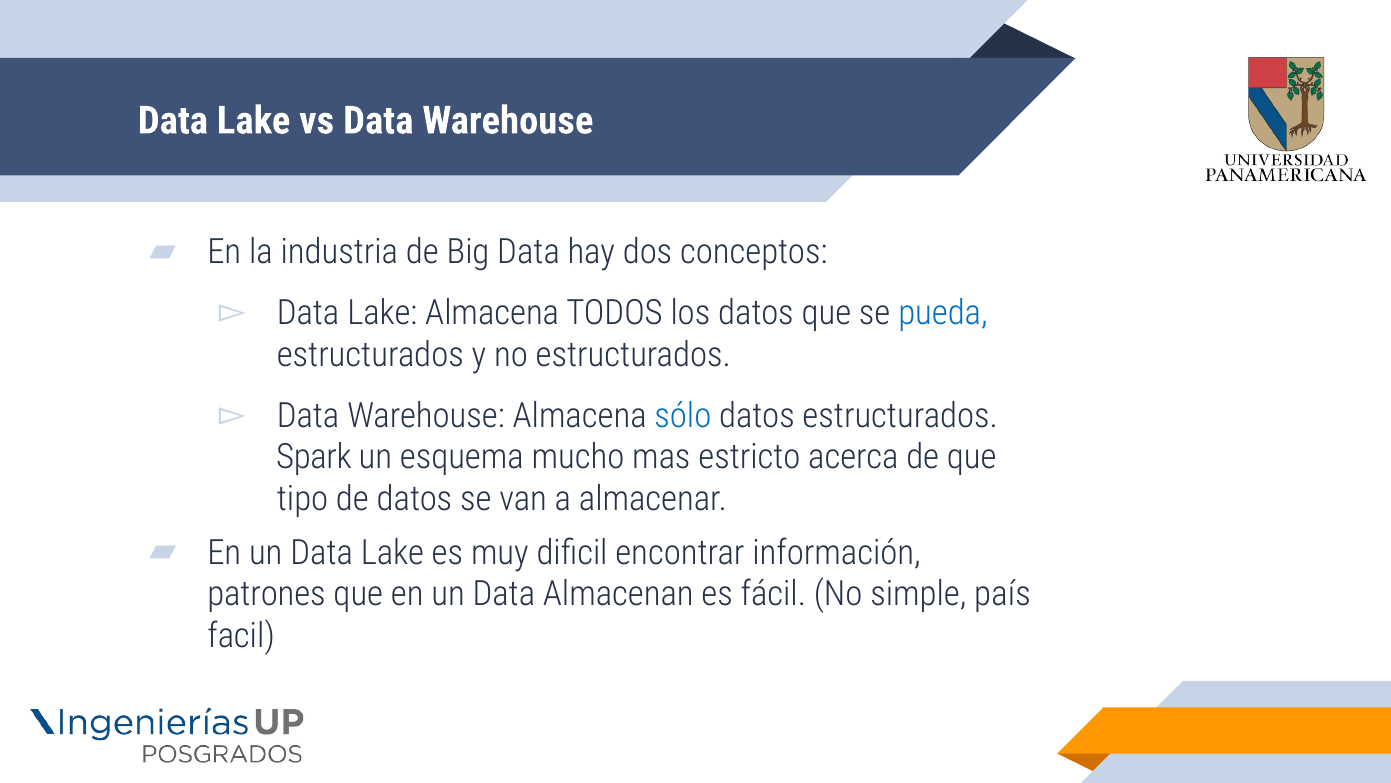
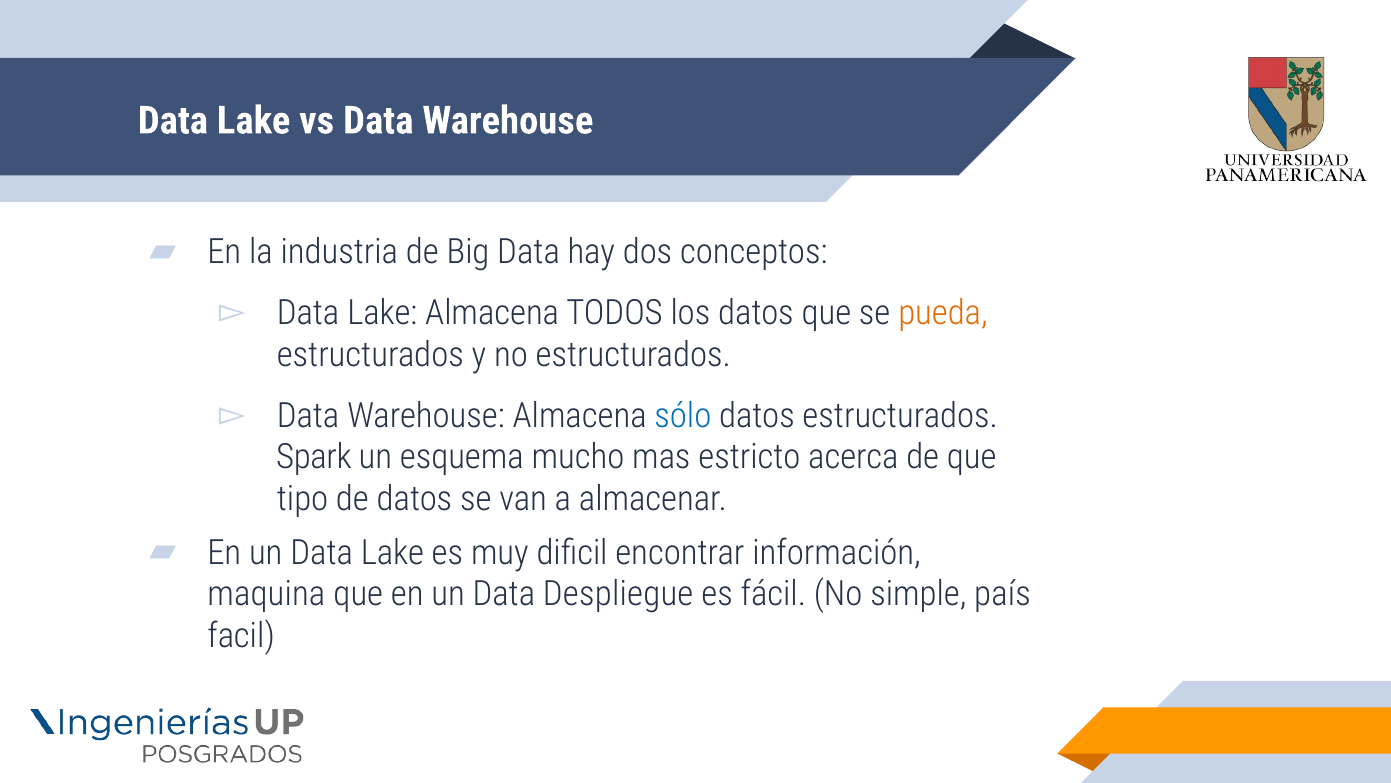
pueda colour: blue -> orange (943, 313)
patrones: patrones -> maquina (266, 594)
Almacenan: Almacenan -> Despliegue (618, 594)
